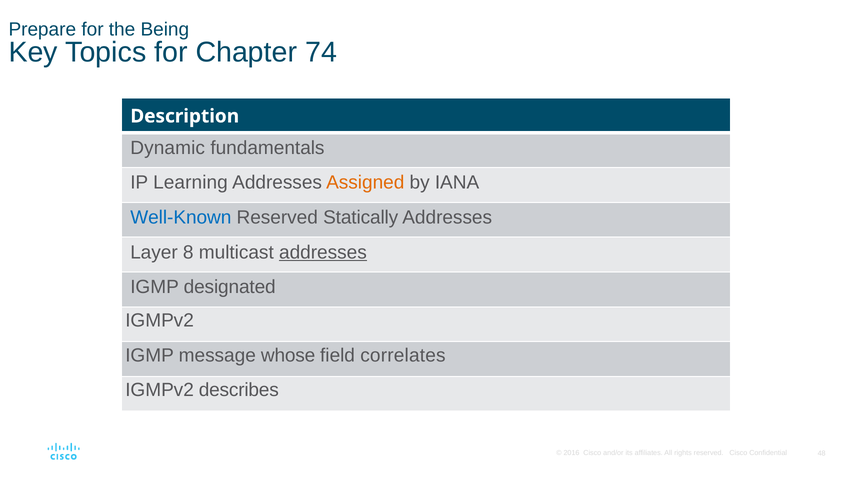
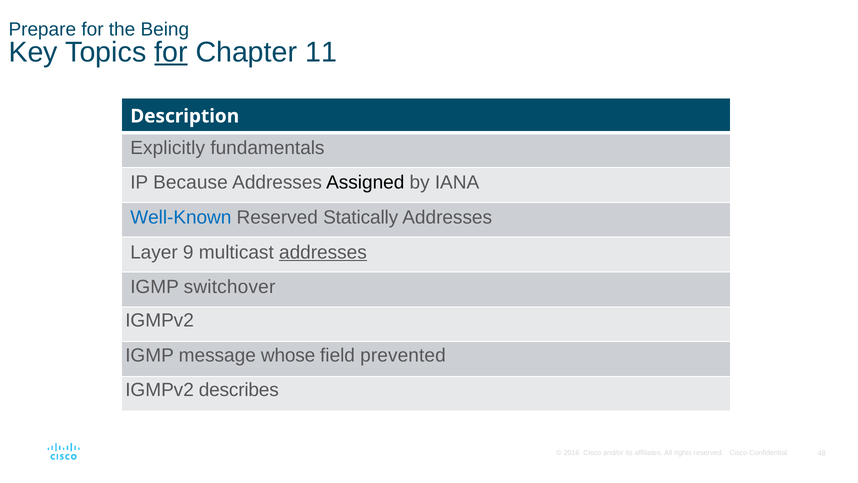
for underline: none -> present (171, 52)
74: 74 -> 11 (321, 52)
Dynamic: Dynamic -> Explicitly (168, 148)
Learning: Learning -> Because (190, 183)
Assigned colour: orange -> black (365, 183)
8: 8 -> 9 (188, 252)
designated: designated -> switchover (230, 287)
correlates: correlates -> prevented (403, 355)
